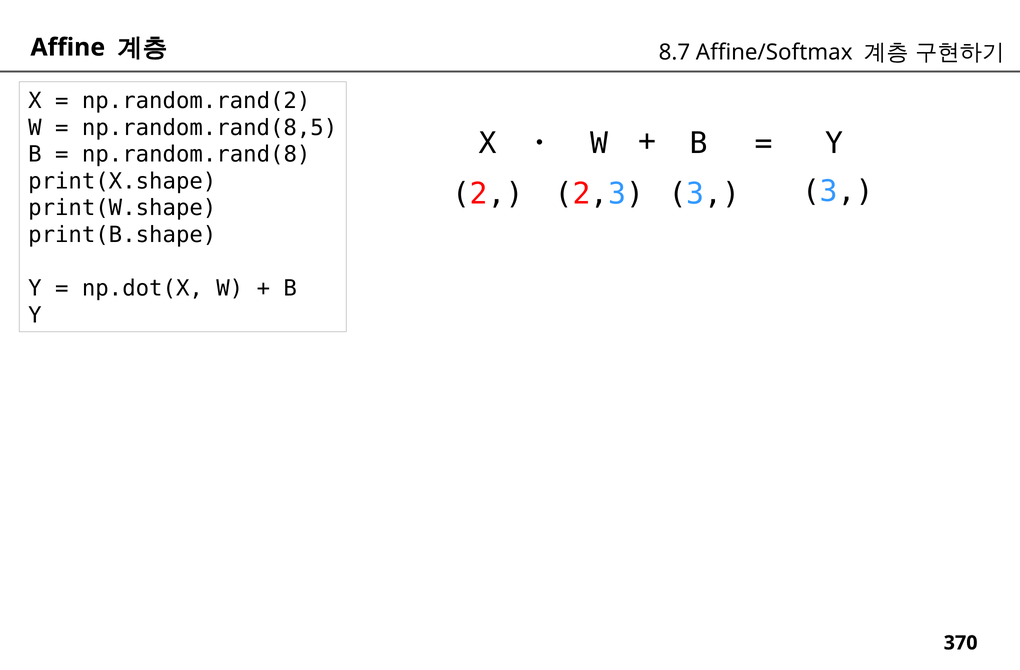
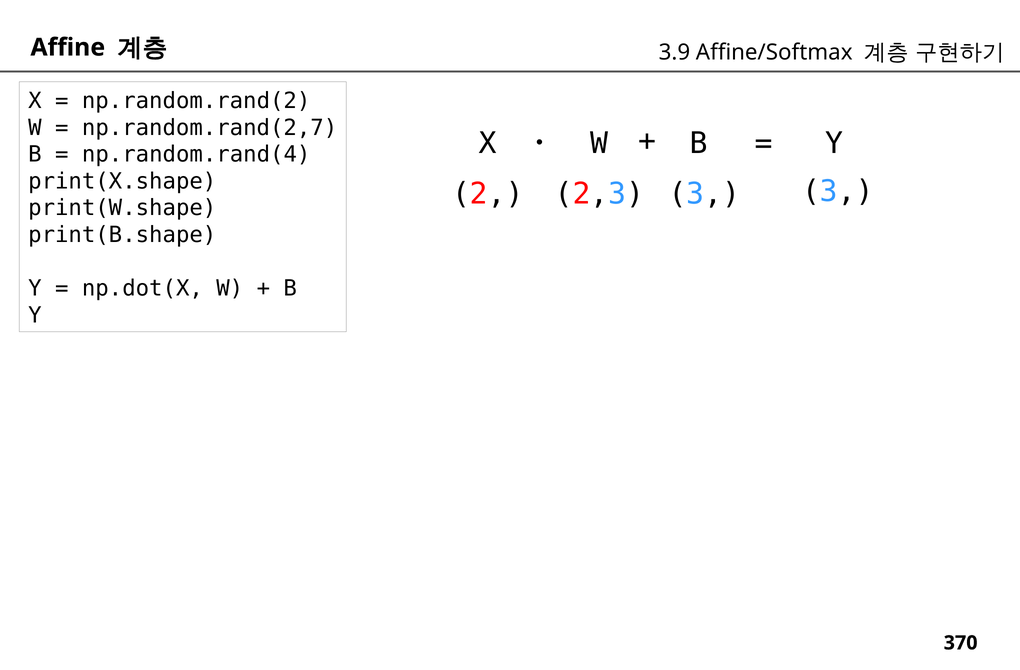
8.7: 8.7 -> 3.9 (674, 52)
np.random.rand(8,5: np.random.rand(8,5 -> np.random.rand(2,7 (210, 128)
np.random.rand(8: np.random.rand(8 -> np.random.rand(4 (196, 155)
